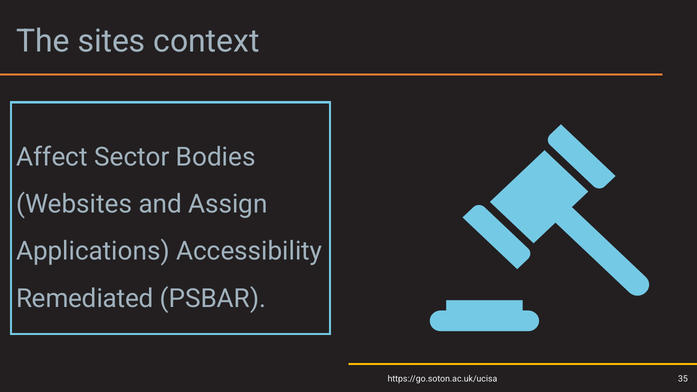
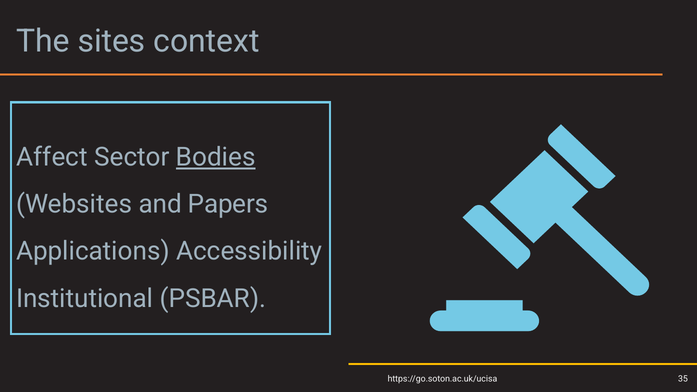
Bodies underline: none -> present (216, 157)
Assign: Assign -> Papers (228, 204)
Remediated: Remediated -> Institutional (85, 298)
